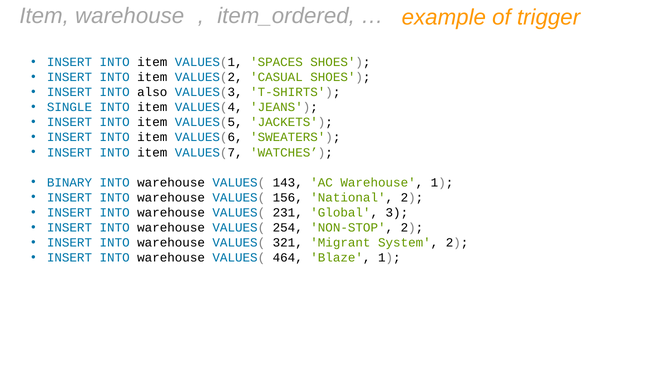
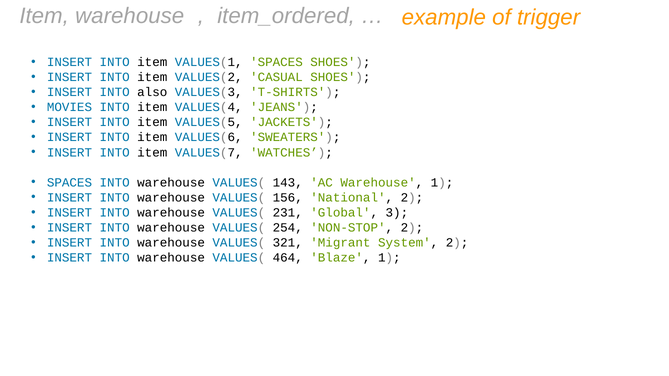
SINGLE: SINGLE -> MOVIES (69, 107)
BINARY: BINARY -> SPACES (69, 183)
